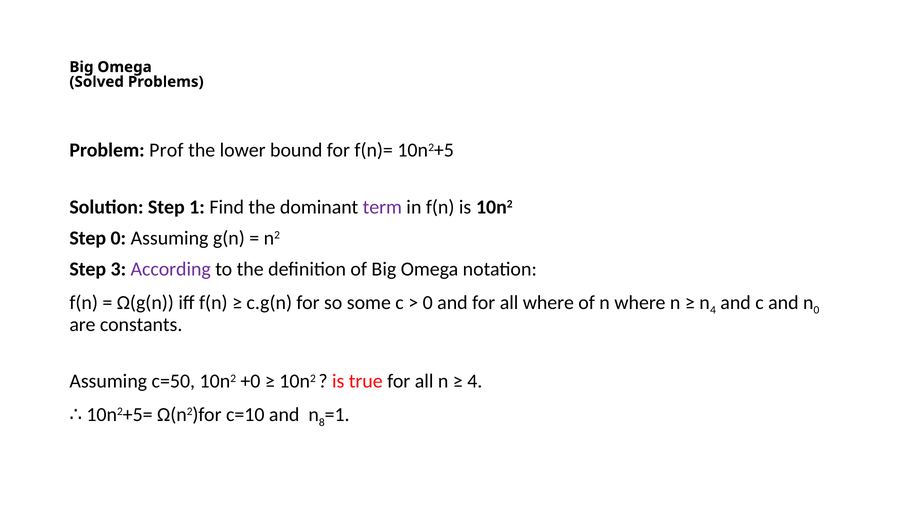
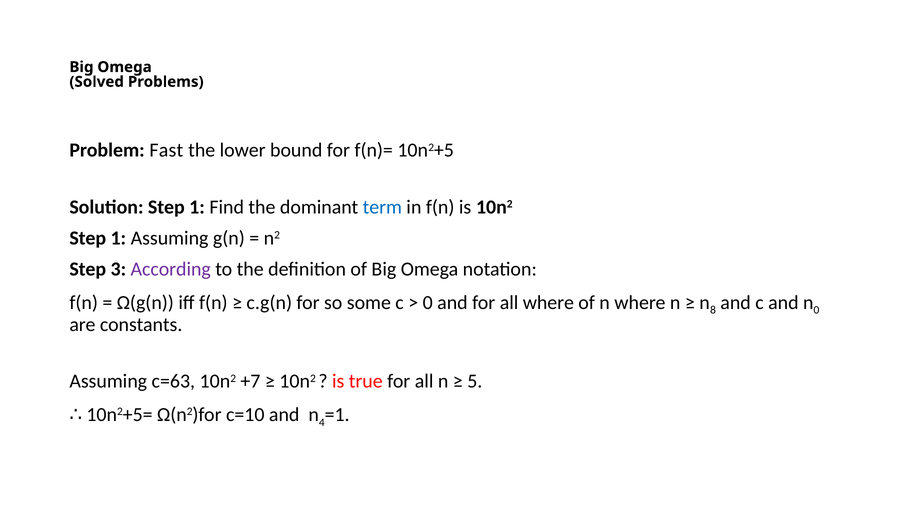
Prof: Prof -> Fast (166, 150)
term colour: purple -> blue (382, 207)
0: 0 -> 1 (118, 238)
n 4: 4 -> 8 (713, 310)
c=50: c=50 -> c=63 (173, 381)
+0: +0 -> +7 (250, 381)
4: 4 -> 5 (475, 381)
8: 8 -> 4 (322, 422)
